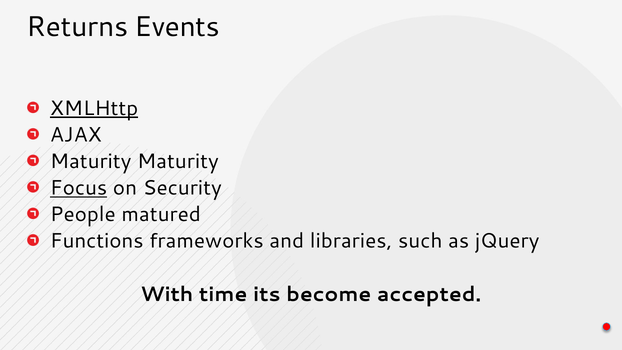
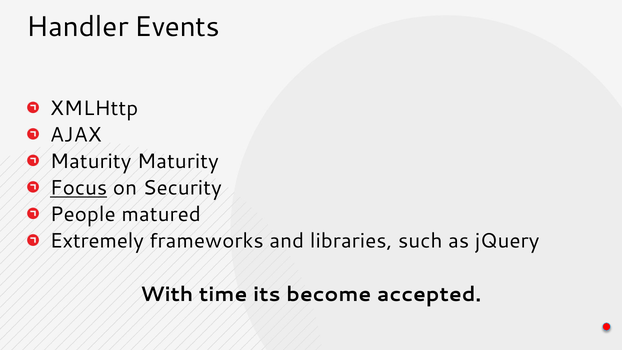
Returns: Returns -> Handler (77, 27)
XMLHttp underline: present -> none (94, 108)
Functions: Functions -> Extremely (97, 241)
